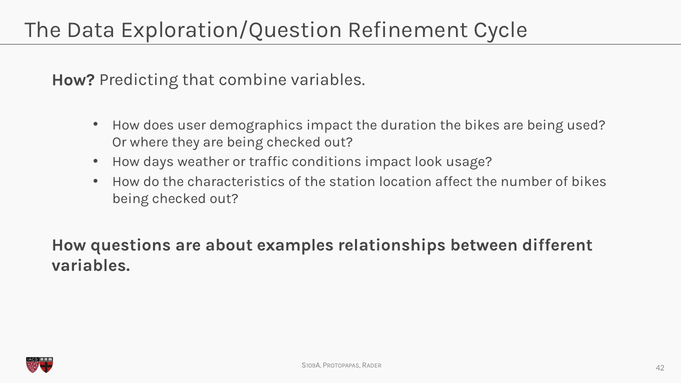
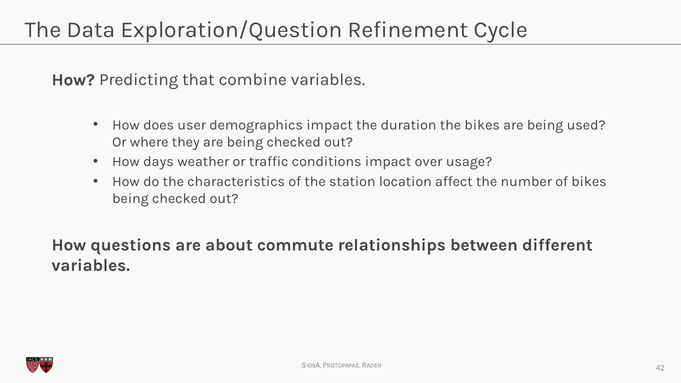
look: look -> over (429, 162)
examples: examples -> commute (295, 245)
